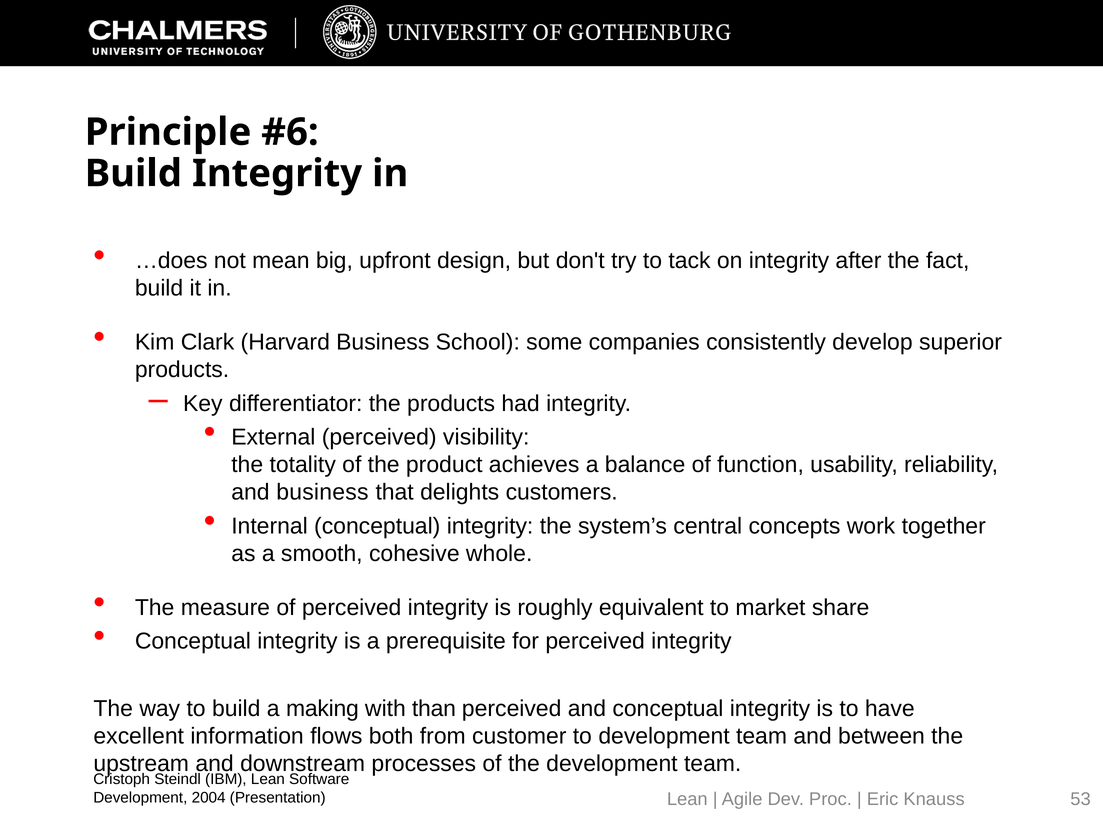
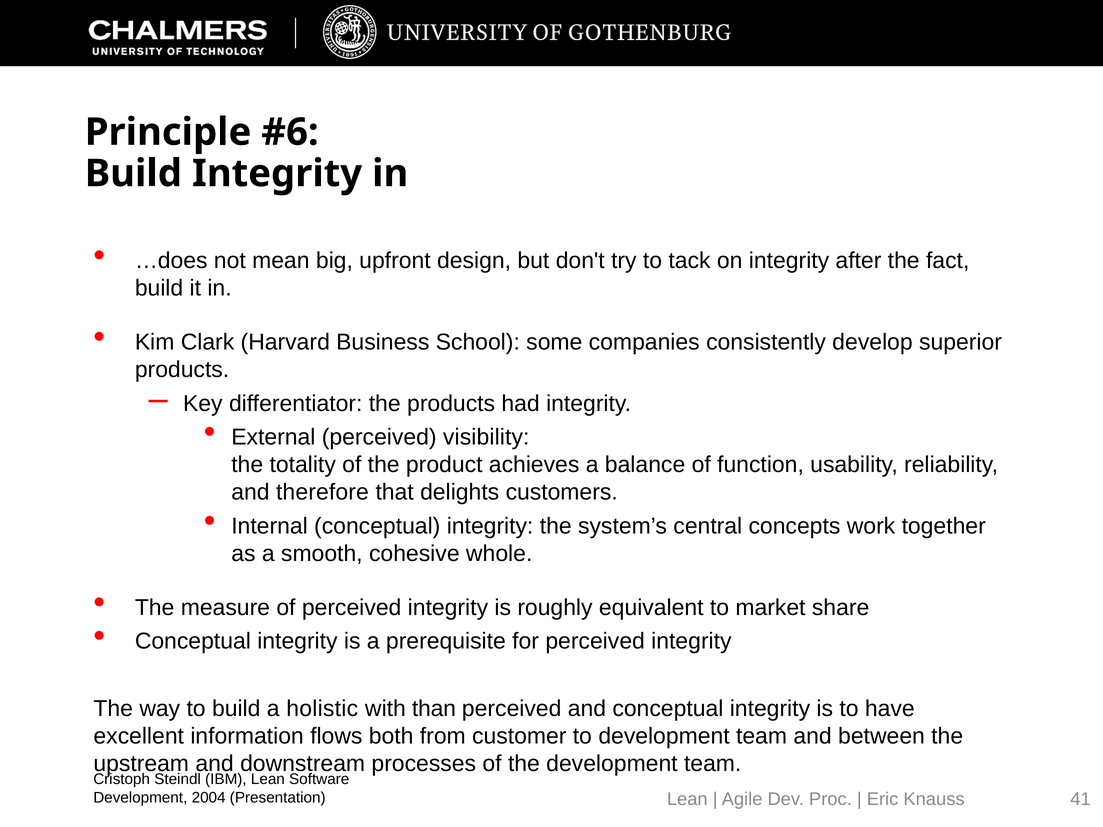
and business: business -> therefore (322, 493)
making: making -> holistic (322, 709)
53: 53 -> 41 (1081, 799)
